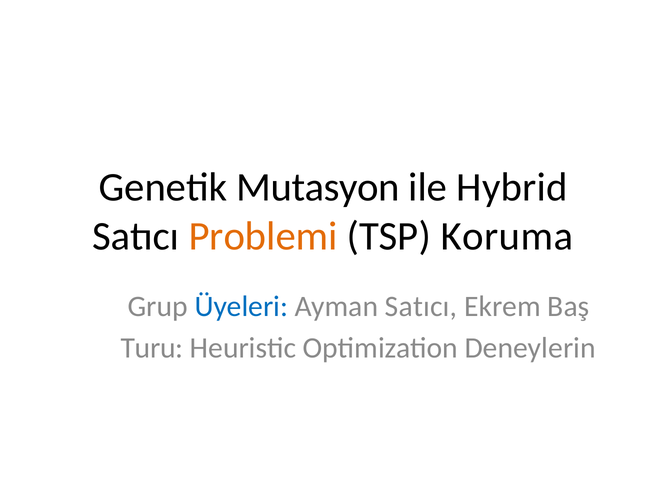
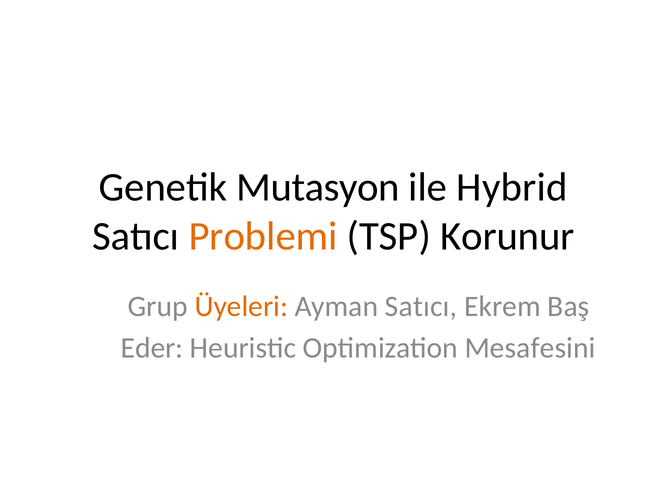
Koruma: Koruma -> Korunur (507, 236)
Üyeleri colour: blue -> orange (241, 307)
Turu: Turu -> Eder (152, 348)
Deneylerin: Deneylerin -> Mesafesini (530, 348)
